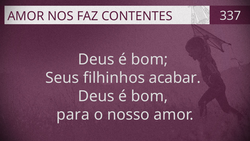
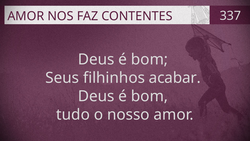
para: para -> tudo (73, 114)
